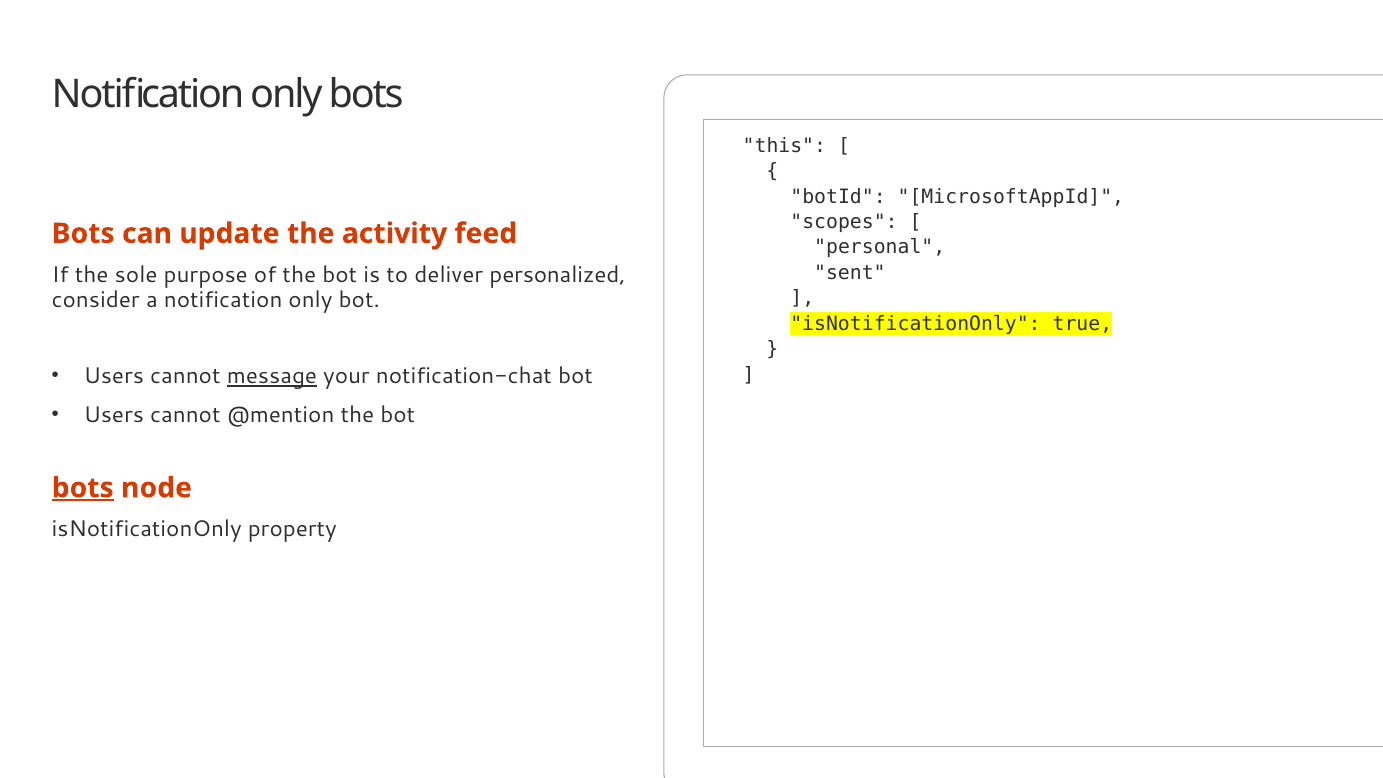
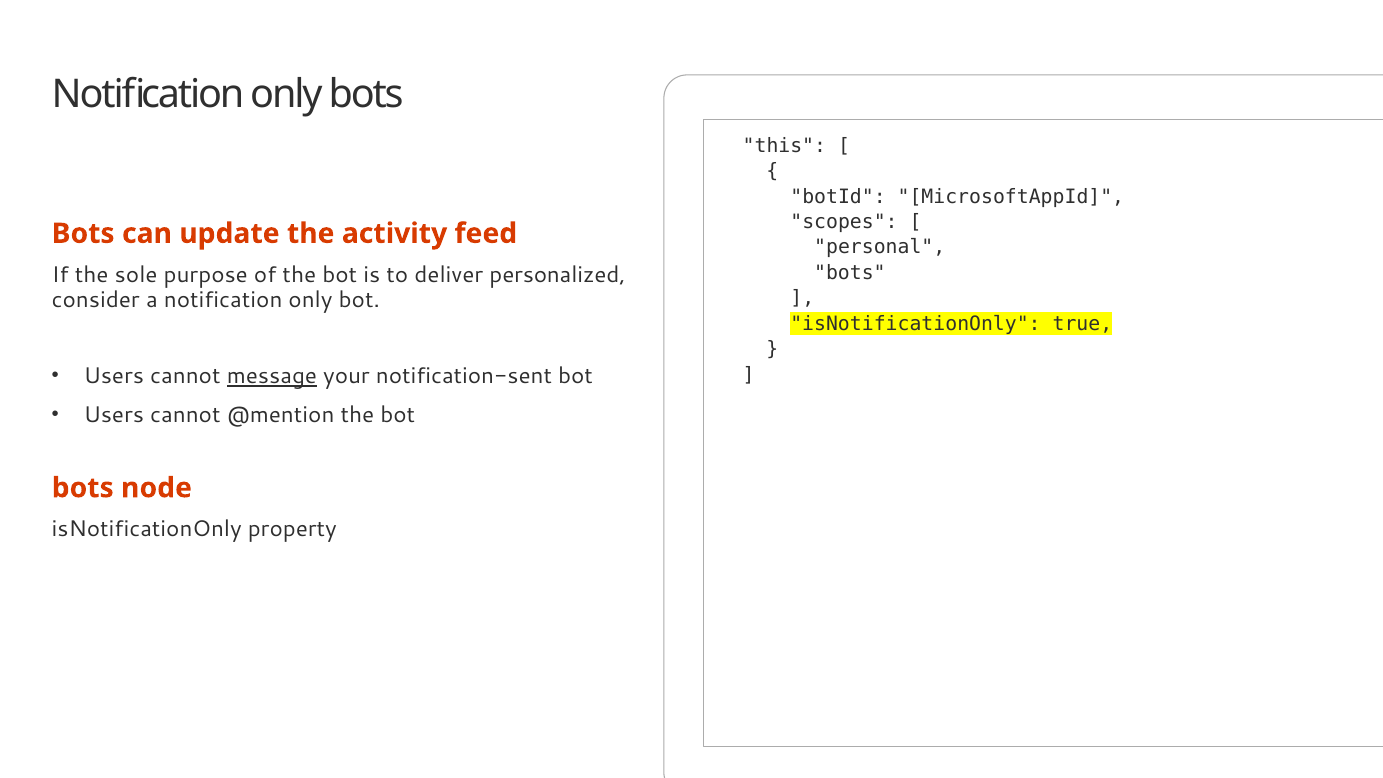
sent: sent -> bots (850, 273)
notification-chat: notification-chat -> notification-sent (464, 376)
bots underline: present -> none (83, 488)
